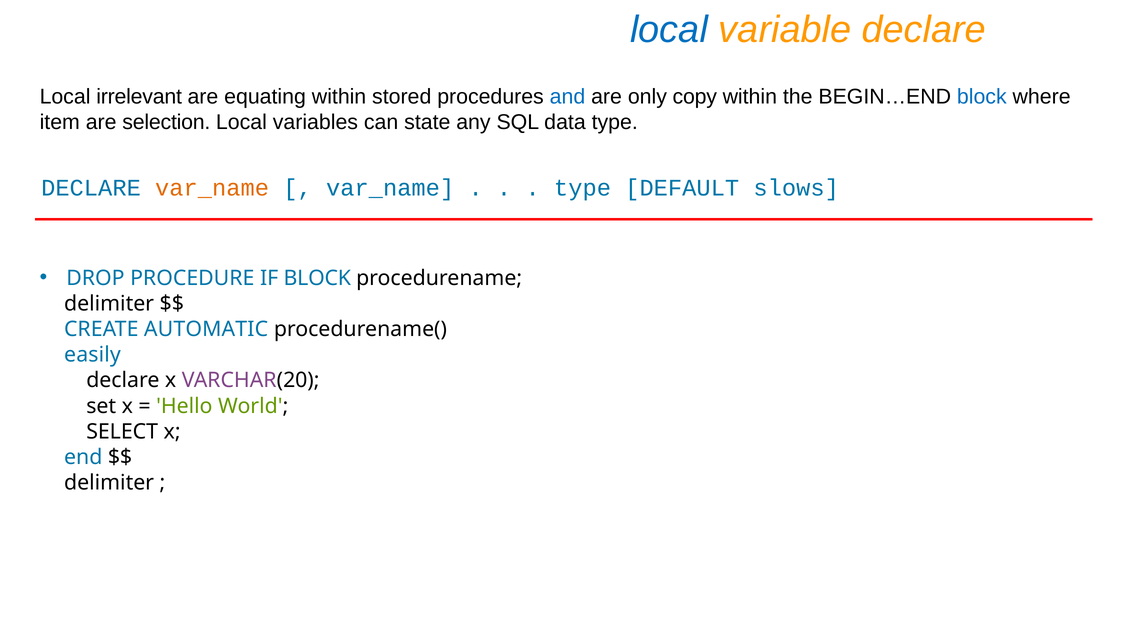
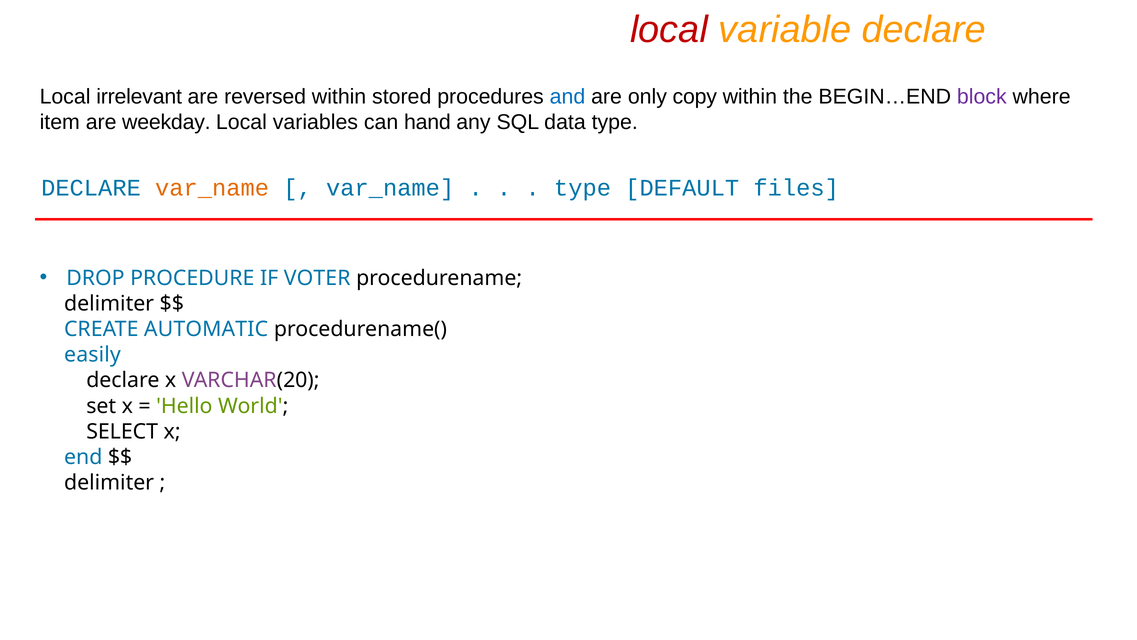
local colour: blue -> red (669, 30)
equating: equating -> reversed (265, 97)
block colour: blue -> purple (982, 97)
selection: selection -> weekday (166, 122)
state: state -> hand (427, 122)
slows: slows -> files (796, 188)
IF BLOCK: BLOCK -> VOTER (317, 278)
